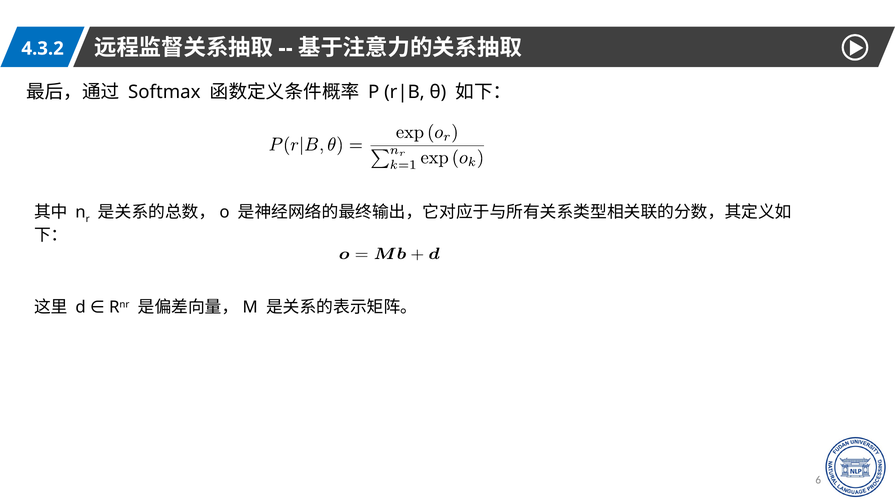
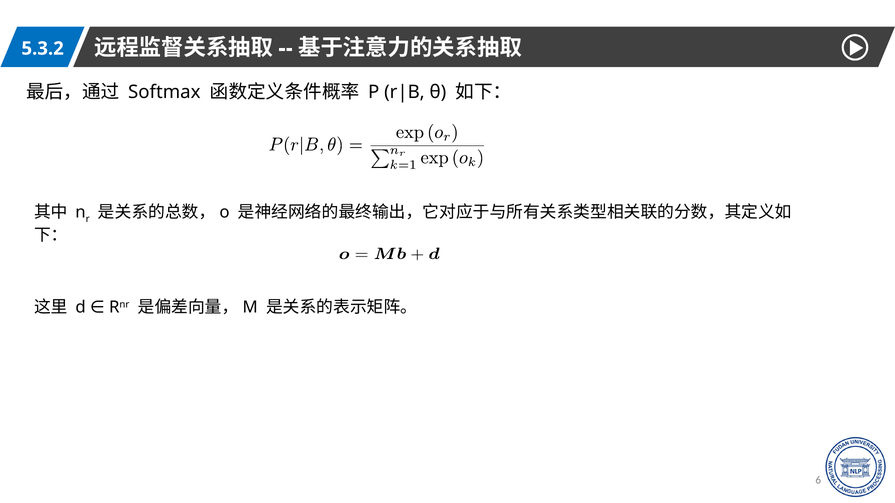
4.3.2: 4.3.2 -> 5.3.2 (43, 49)
